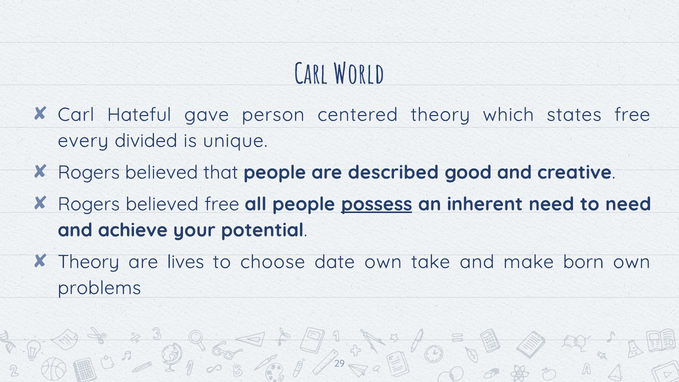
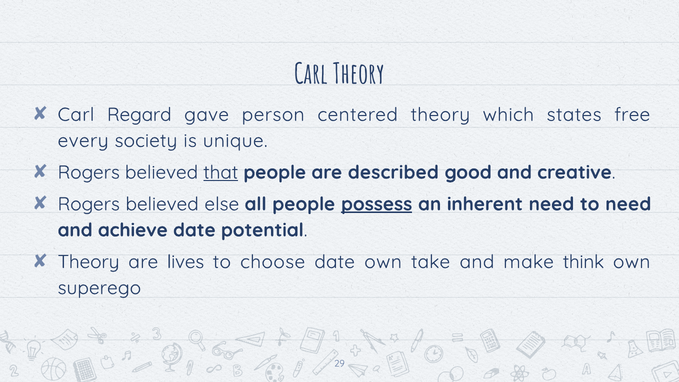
Carl World: World -> Theory (359, 75)
Hateful: Hateful -> Regard (139, 115)
divided: divided -> society (146, 141)
that underline: none -> present (221, 172)
believed free: free -> else (222, 204)
achieve your: your -> date (194, 230)
born: born -> think (583, 262)
problems: problems -> superego (99, 288)
